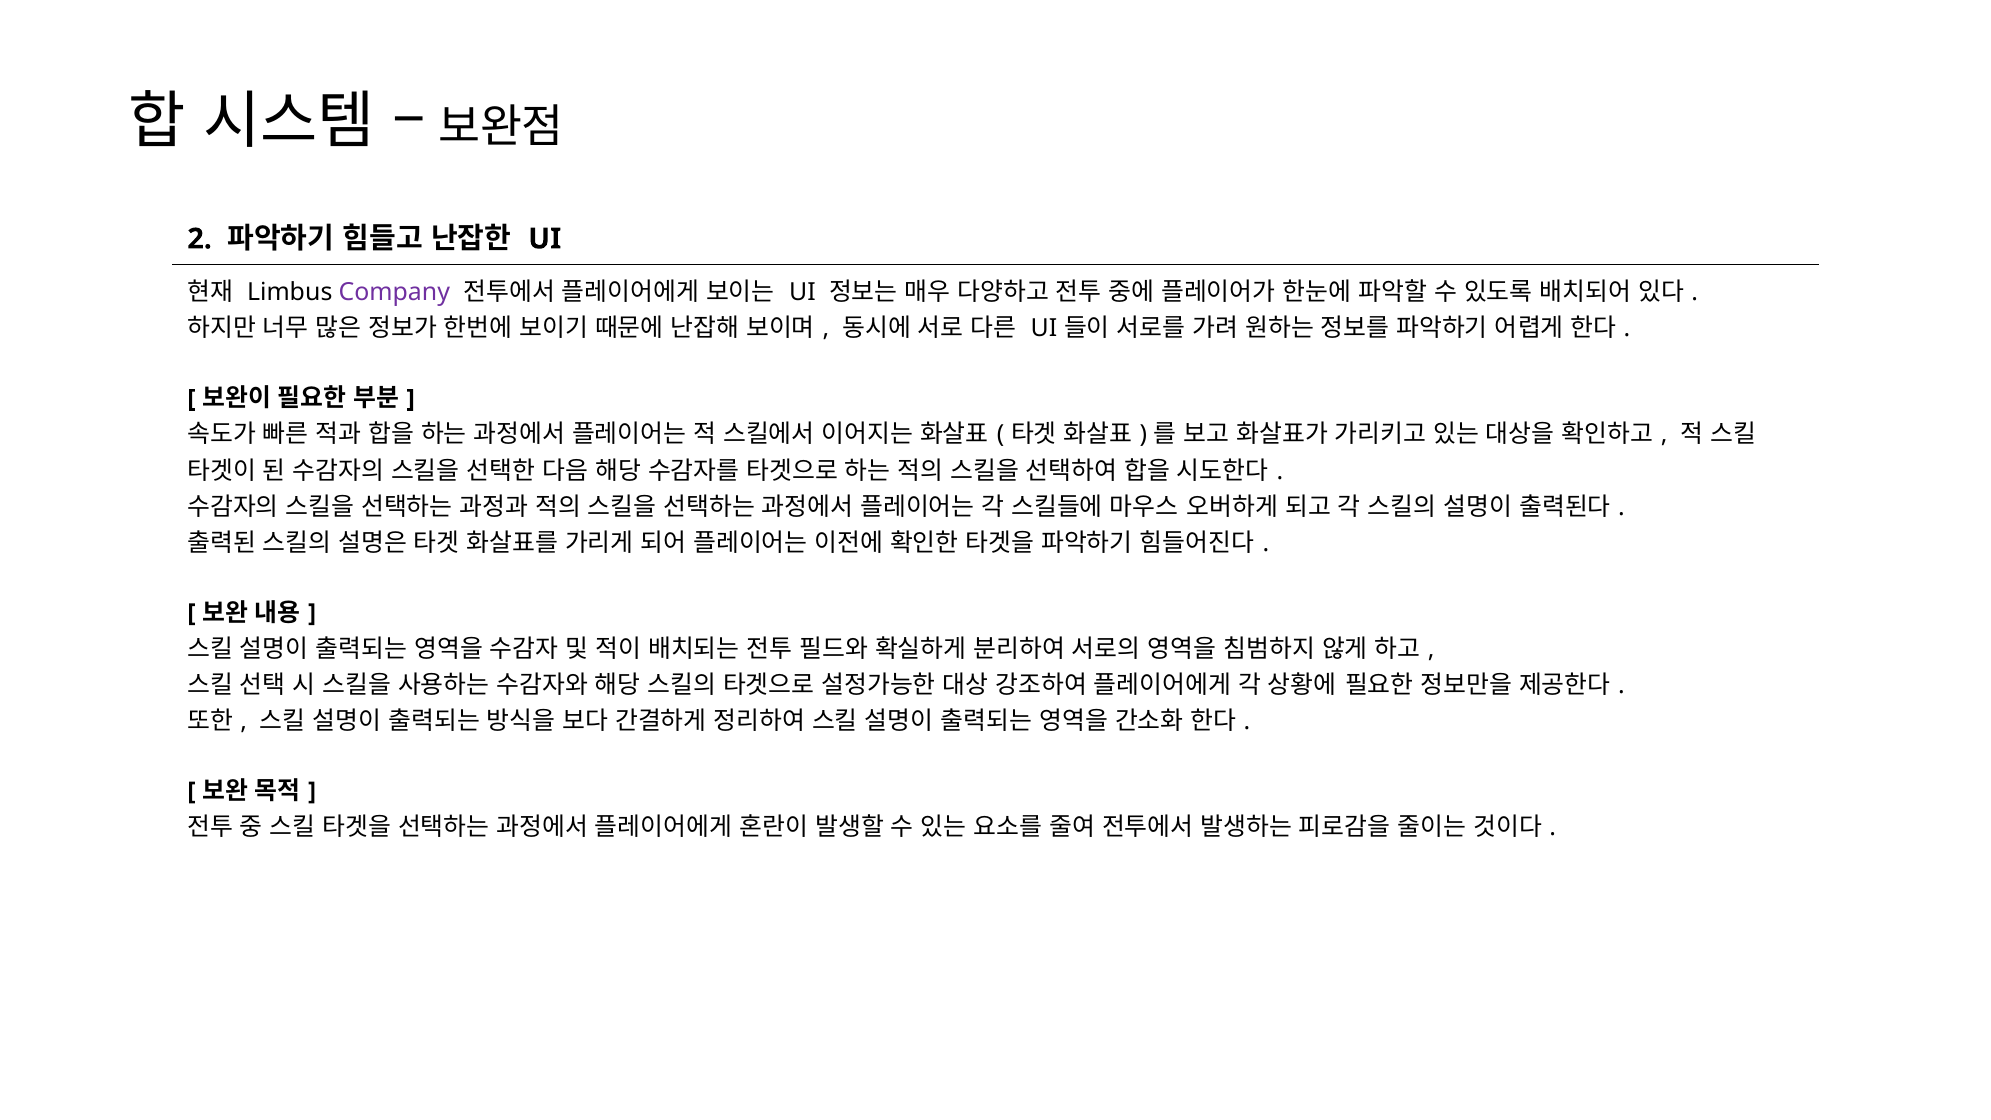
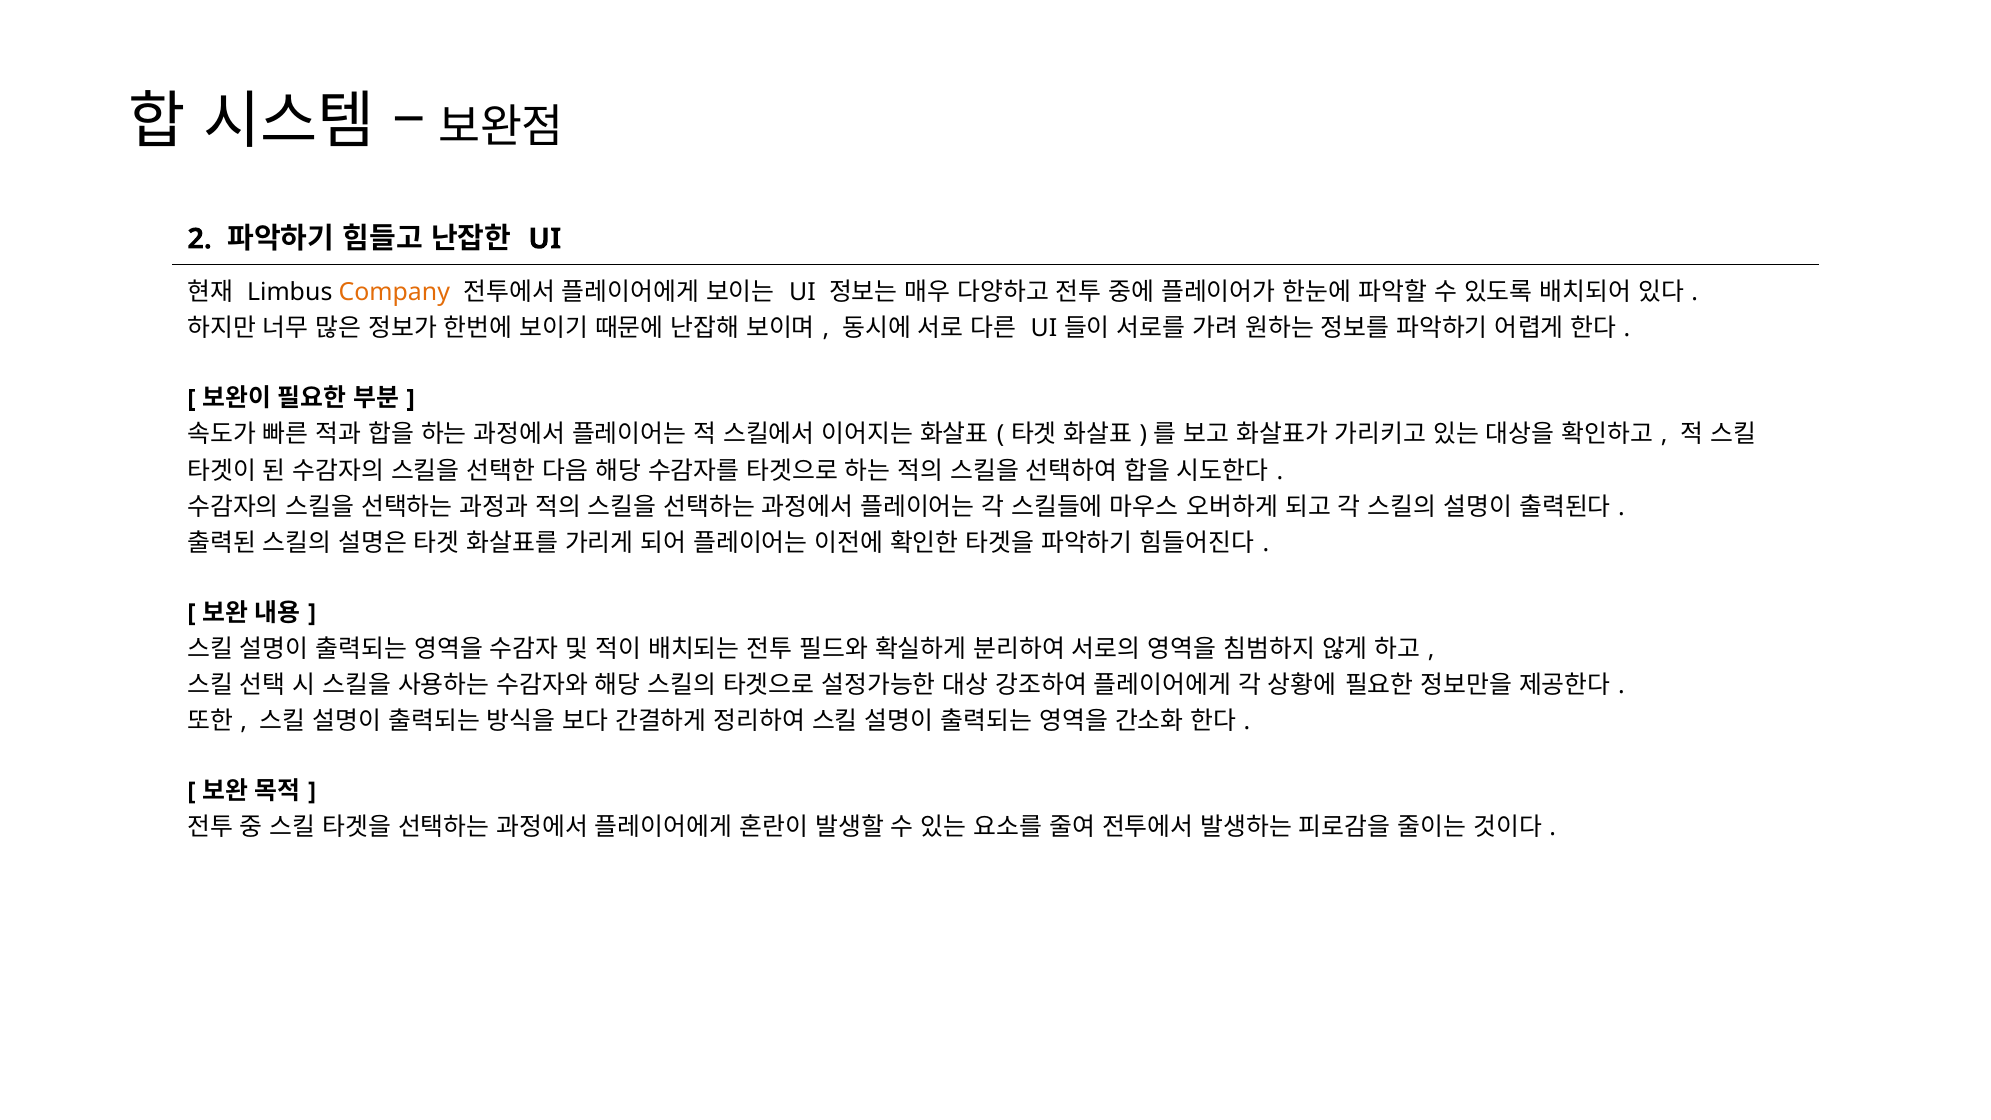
Company colour: purple -> orange (394, 293)
